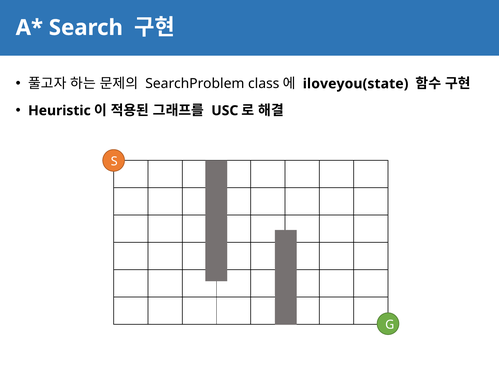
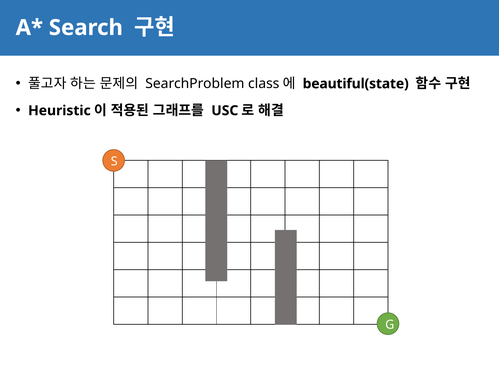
iloveyou(state: iloveyou(state -> beautiful(state (356, 84)
